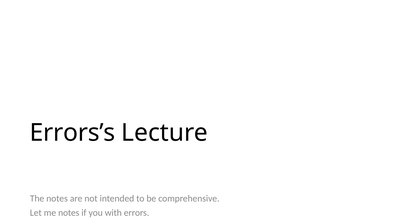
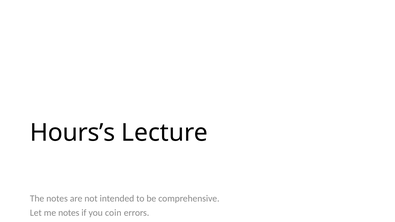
Errors’s: Errors’s -> Hours’s (72, 133)
with: with -> coin (113, 213)
